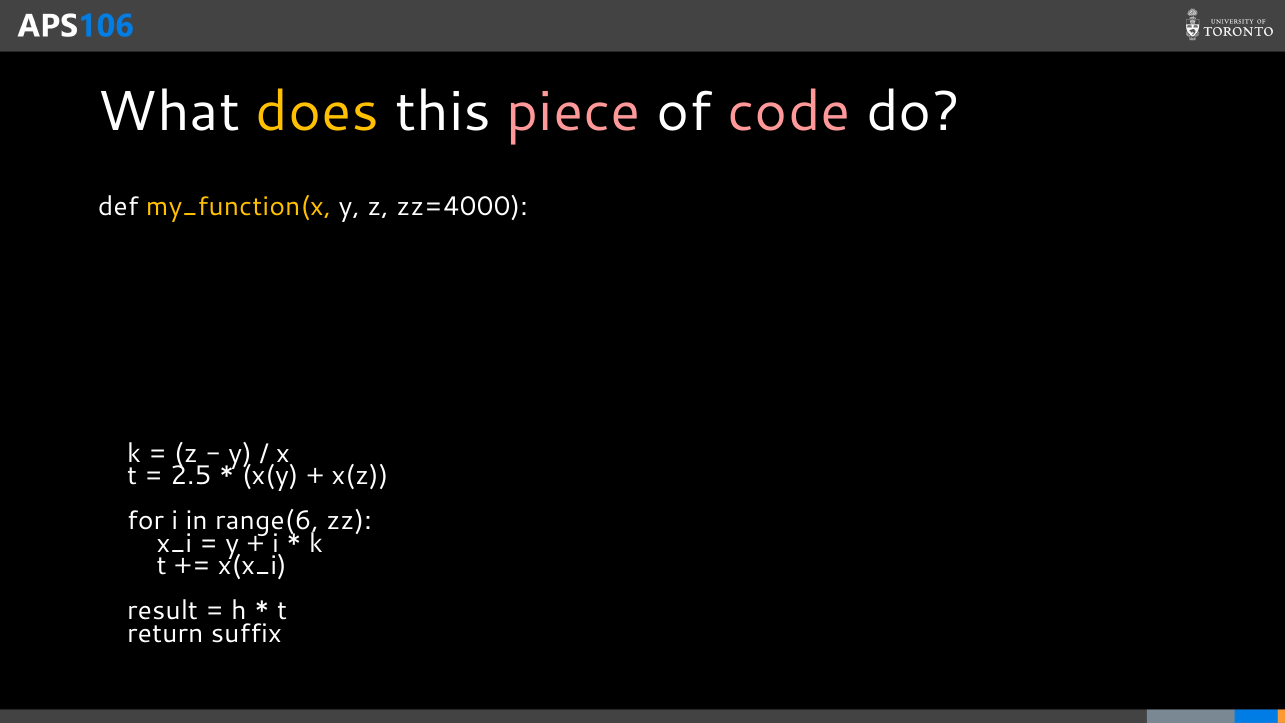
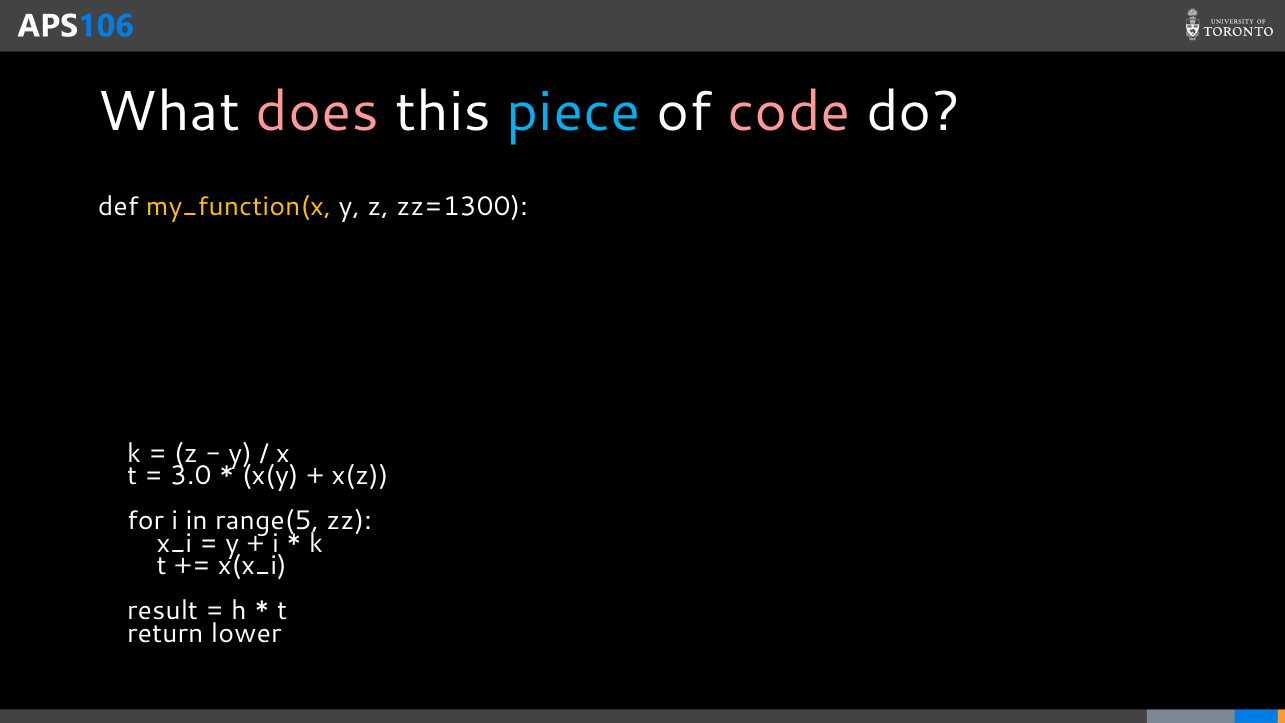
does colour: yellow -> pink (318, 111)
piece colour: pink -> light blue (574, 111)
zz=4000: zz=4000 -> zz=1300 (462, 206)
2.5: 2.5 -> 3.0 (191, 476)
range(6: range(6 -> range(5 (267, 521)
suffix: suffix -> lower (246, 633)
